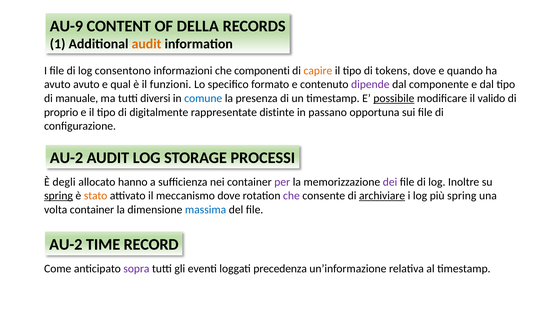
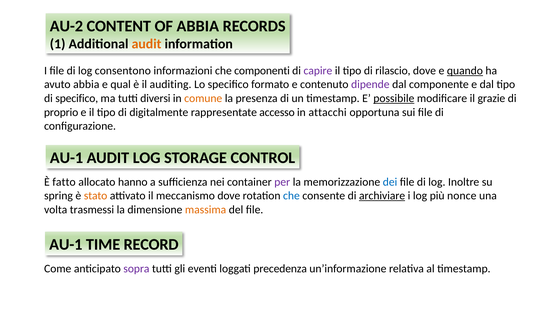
AU-9: AU-9 -> AU-2 (66, 26)
OF DELLA: DELLA -> ABBIA (198, 26)
capire colour: orange -> purple (318, 71)
tokens: tokens -> rilascio (393, 71)
quando underline: none -> present (465, 71)
avuto avuto: avuto -> abbia (86, 84)
funzioni: funzioni -> auditing (171, 84)
di manuale: manuale -> specifico (77, 98)
comune colour: blue -> orange (203, 98)
valido: valido -> grazie (491, 98)
distinte: distinte -> accesso (277, 112)
passano: passano -> attacchi (328, 112)
AU-2: AU-2 -> AU-1 (67, 158)
PROCESSI: PROCESSI -> CONTROL (263, 158)
degli: degli -> fatto (64, 182)
dei colour: purple -> blue (390, 182)
spring underline: present -> none (58, 196)
che colour: purple -> blue (291, 196)
più spring: spring -> nonce (462, 196)
volta container: container -> trasmessi (92, 209)
massima colour: blue -> orange (206, 209)
AU-2: AU-2 -> AU-1 (66, 244)
